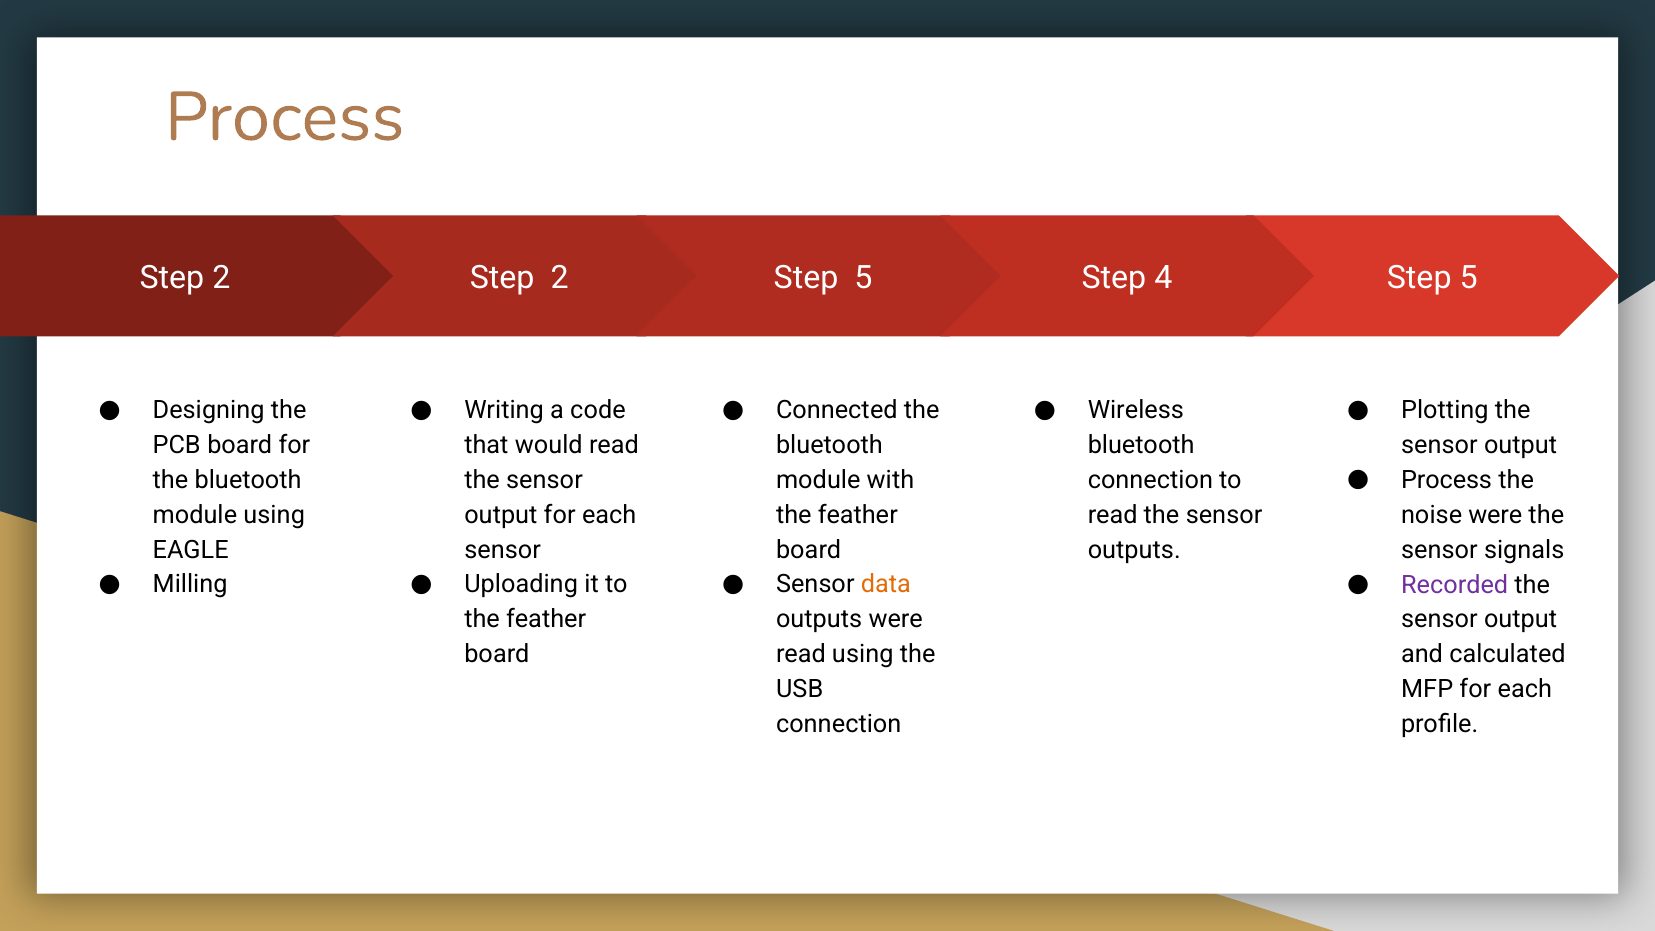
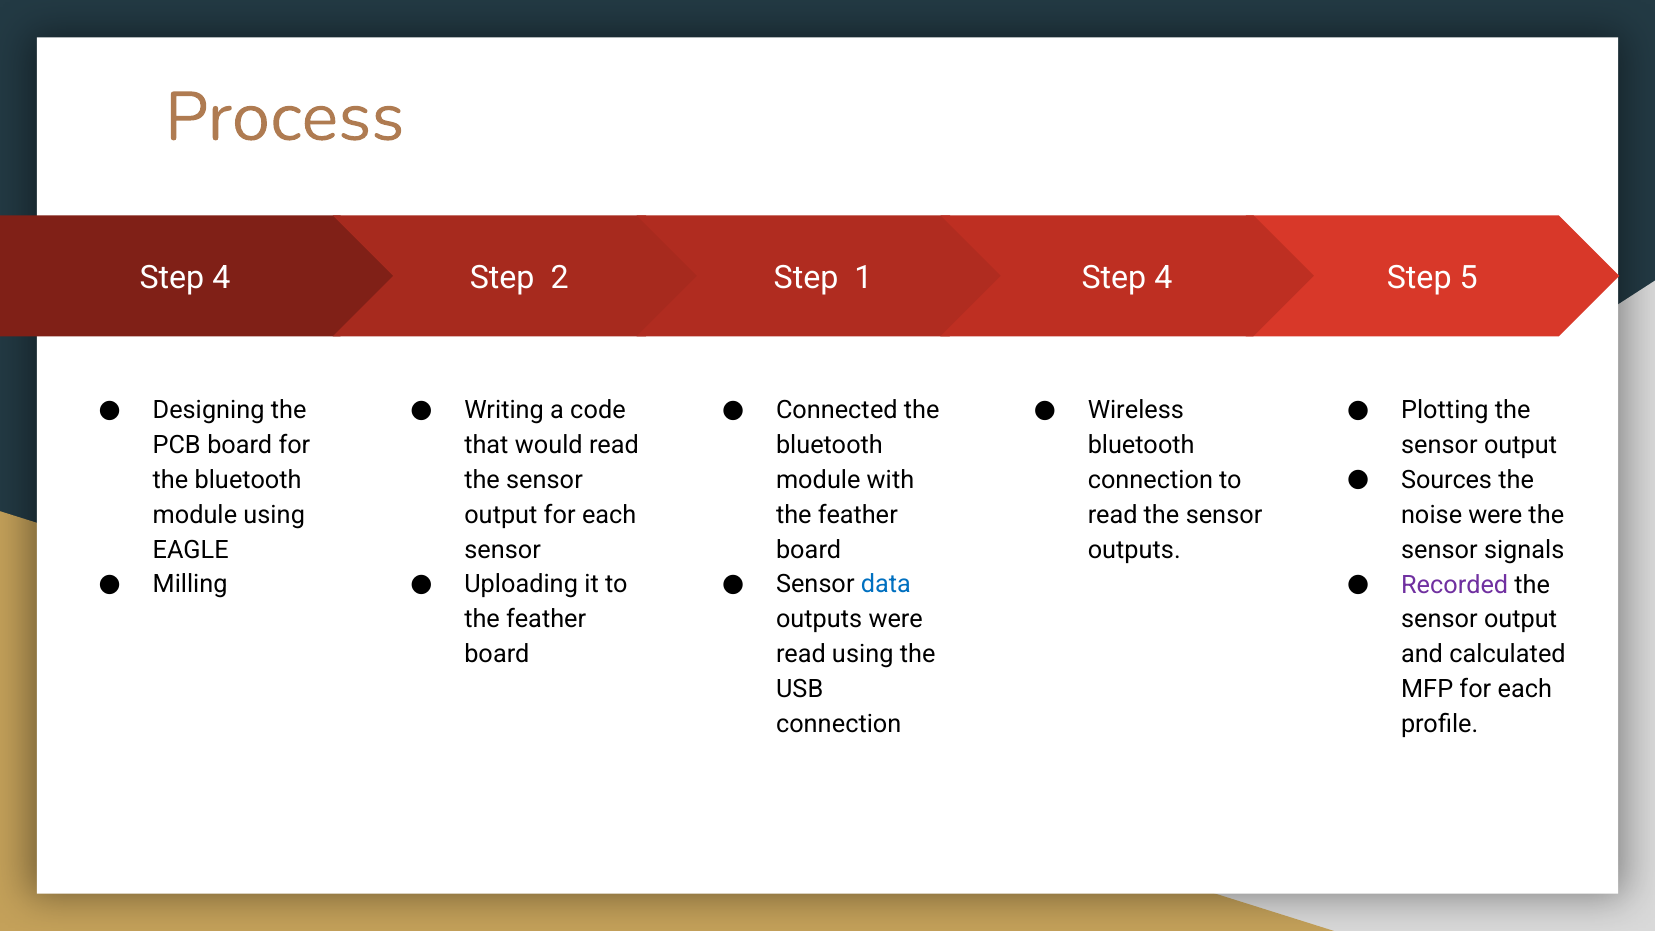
2: 2 -> 4 (221, 278)
5: 5 -> 1 (864, 278)
Process: Process -> Sources (1447, 480)
data colour: orange -> blue (886, 585)
